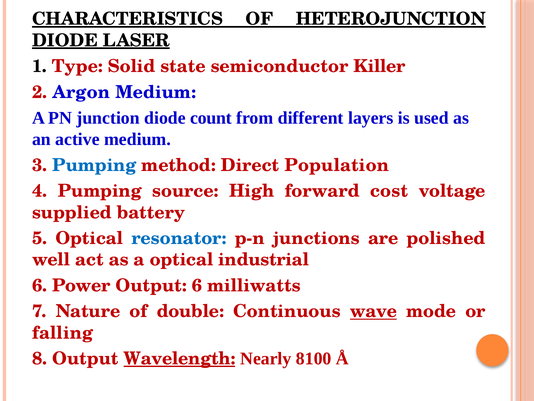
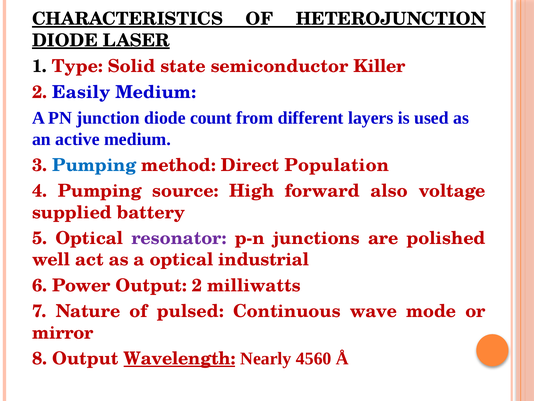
Argon: Argon -> Easily (81, 92)
cost: cost -> also (389, 191)
resonator colour: blue -> purple (179, 238)
Output 6: 6 -> 2 (197, 285)
double: double -> pulsed (190, 311)
wave underline: present -> none (373, 311)
falling: falling -> mirror (63, 332)
8100: 8100 -> 4560 (314, 358)
